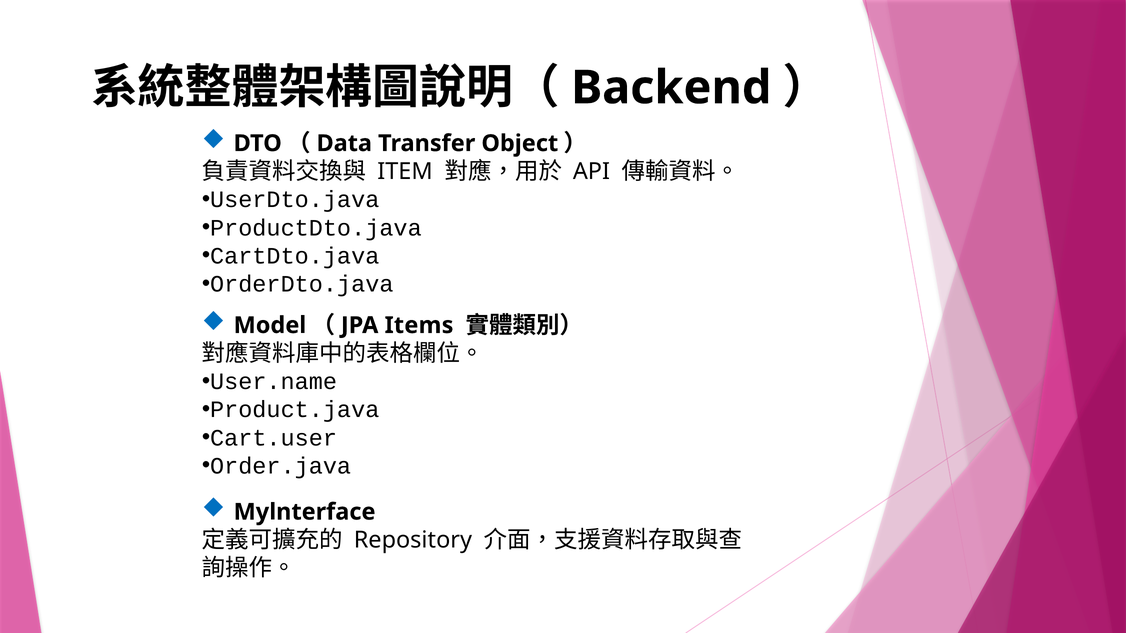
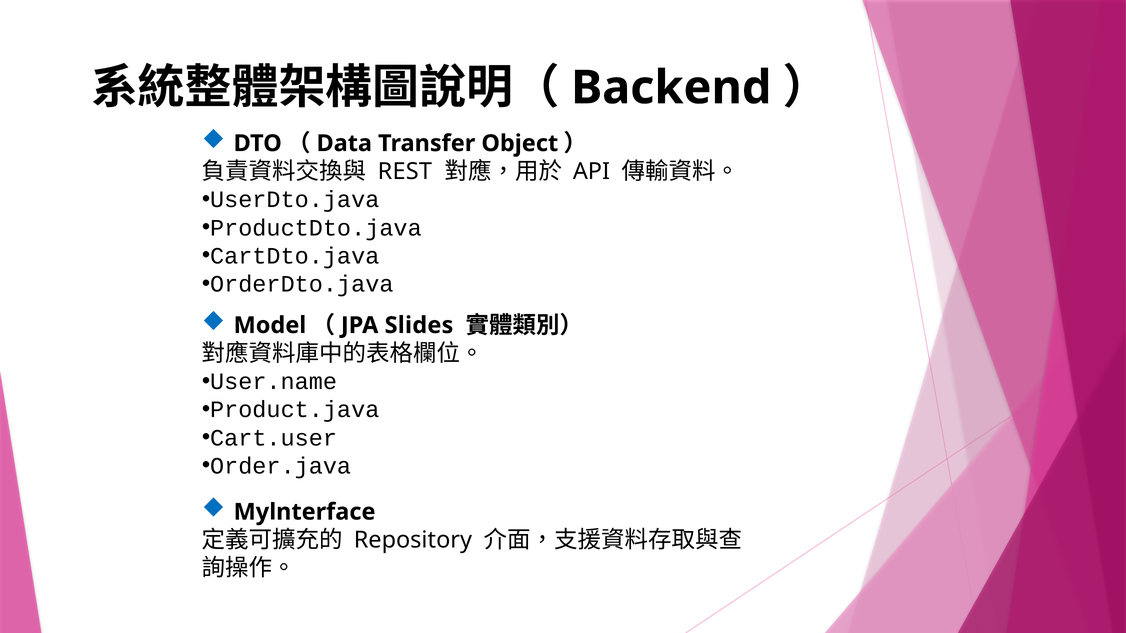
ITEM: ITEM -> REST (405, 172)
Items: Items -> Slides (419, 325)
